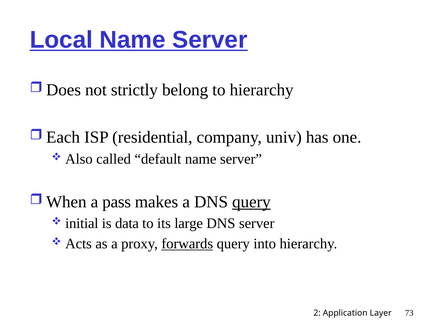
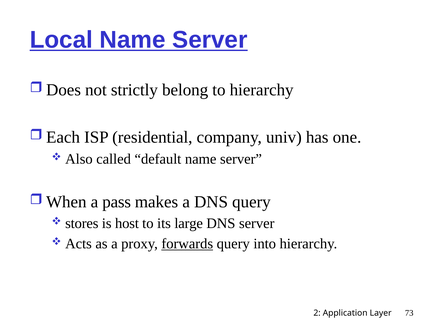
query underline: present -> none (251, 202)
initial: initial -> stores (82, 223)
data: data -> host (127, 223)
